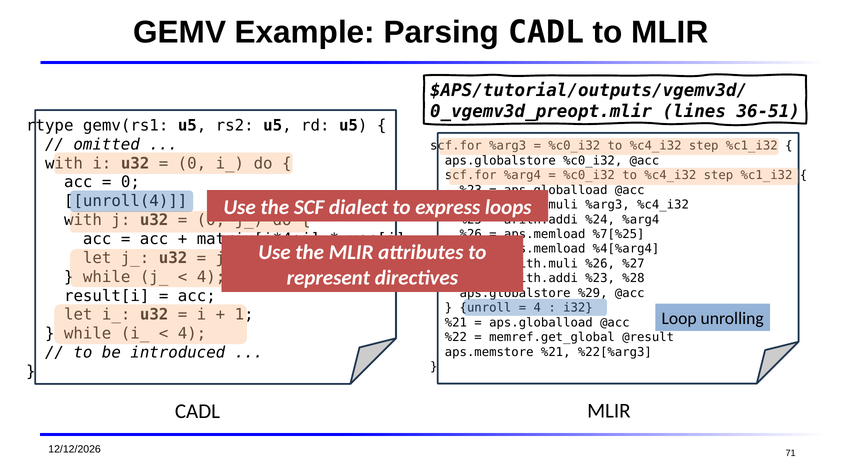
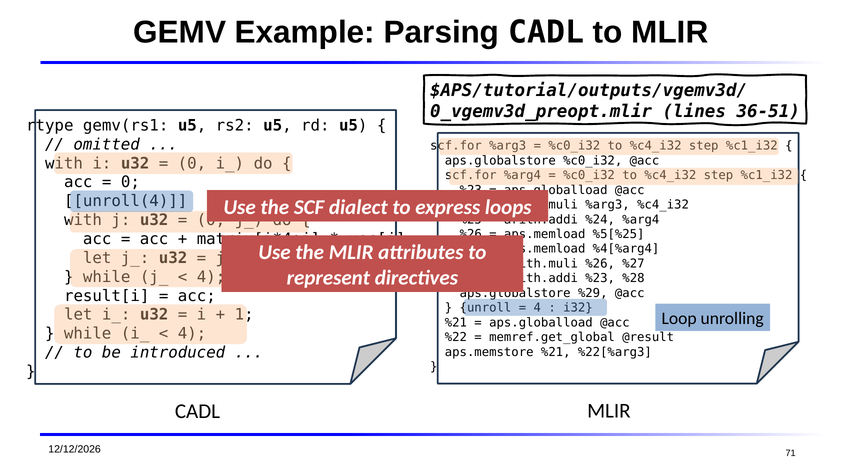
%7[%25: %7[%25 -> %5[%25 (619, 234)
